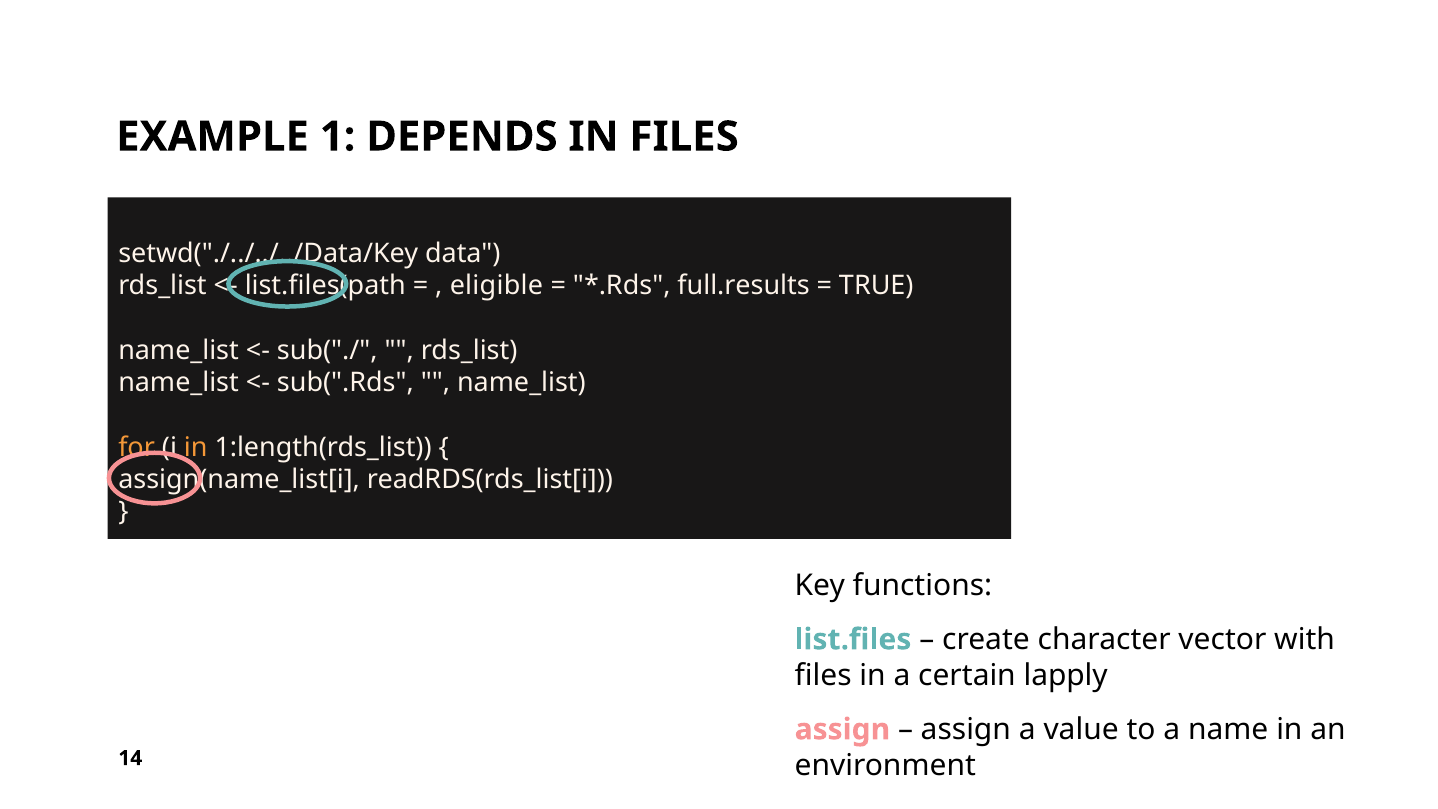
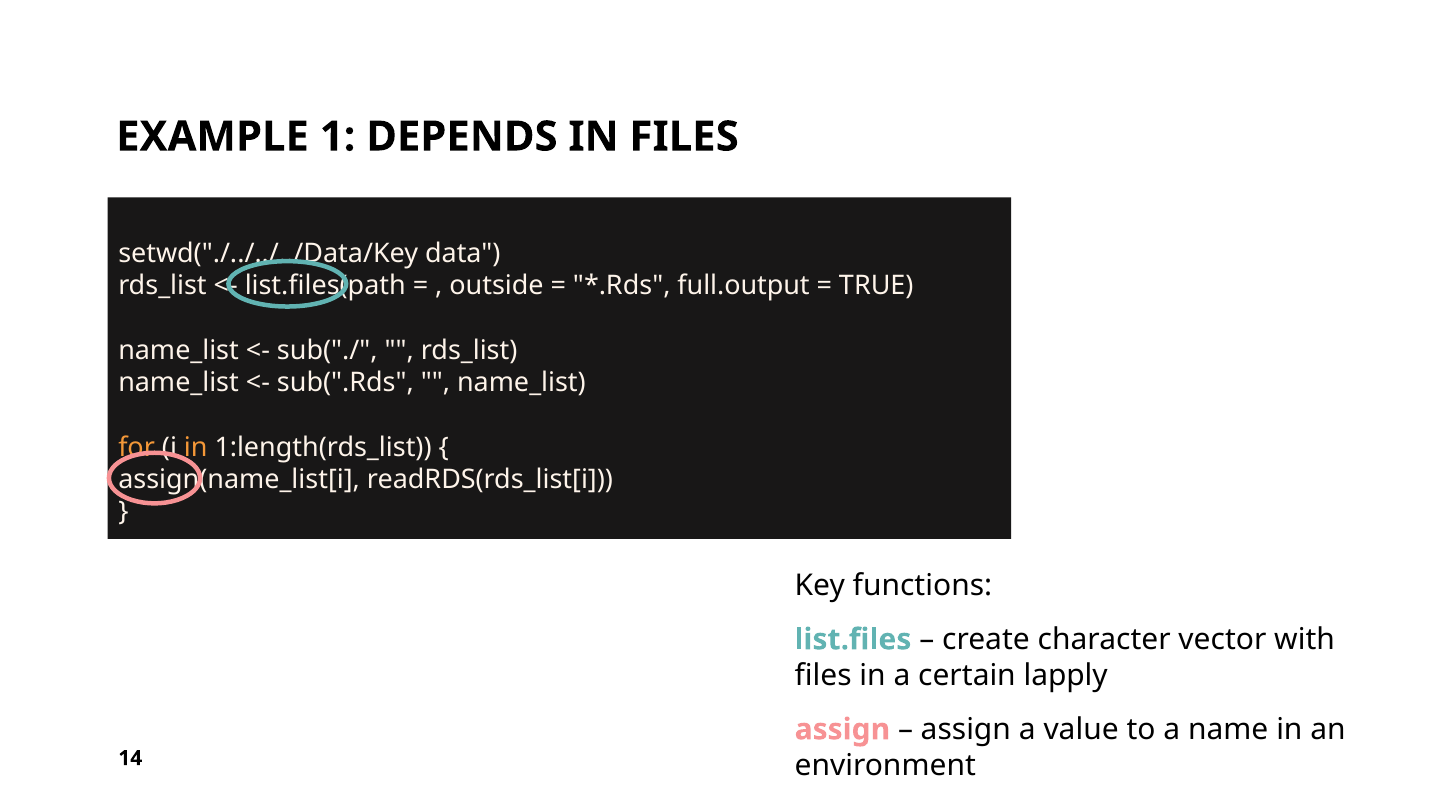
eligible: eligible -> outside (497, 285)
full.results: full.results -> full.output (744, 285)
